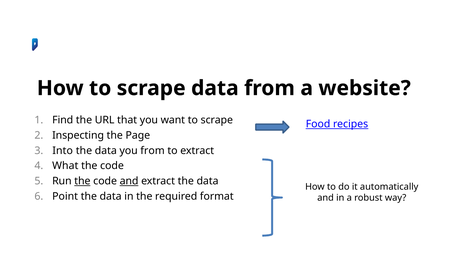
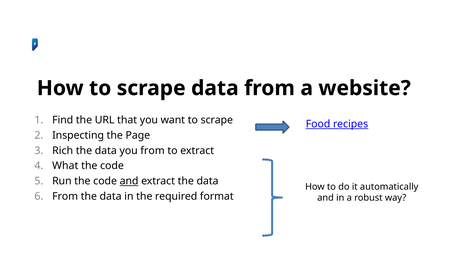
Into: Into -> Rich (63, 151)
the underline: present -> none (82, 181)
Point: Point -> From (65, 196)
